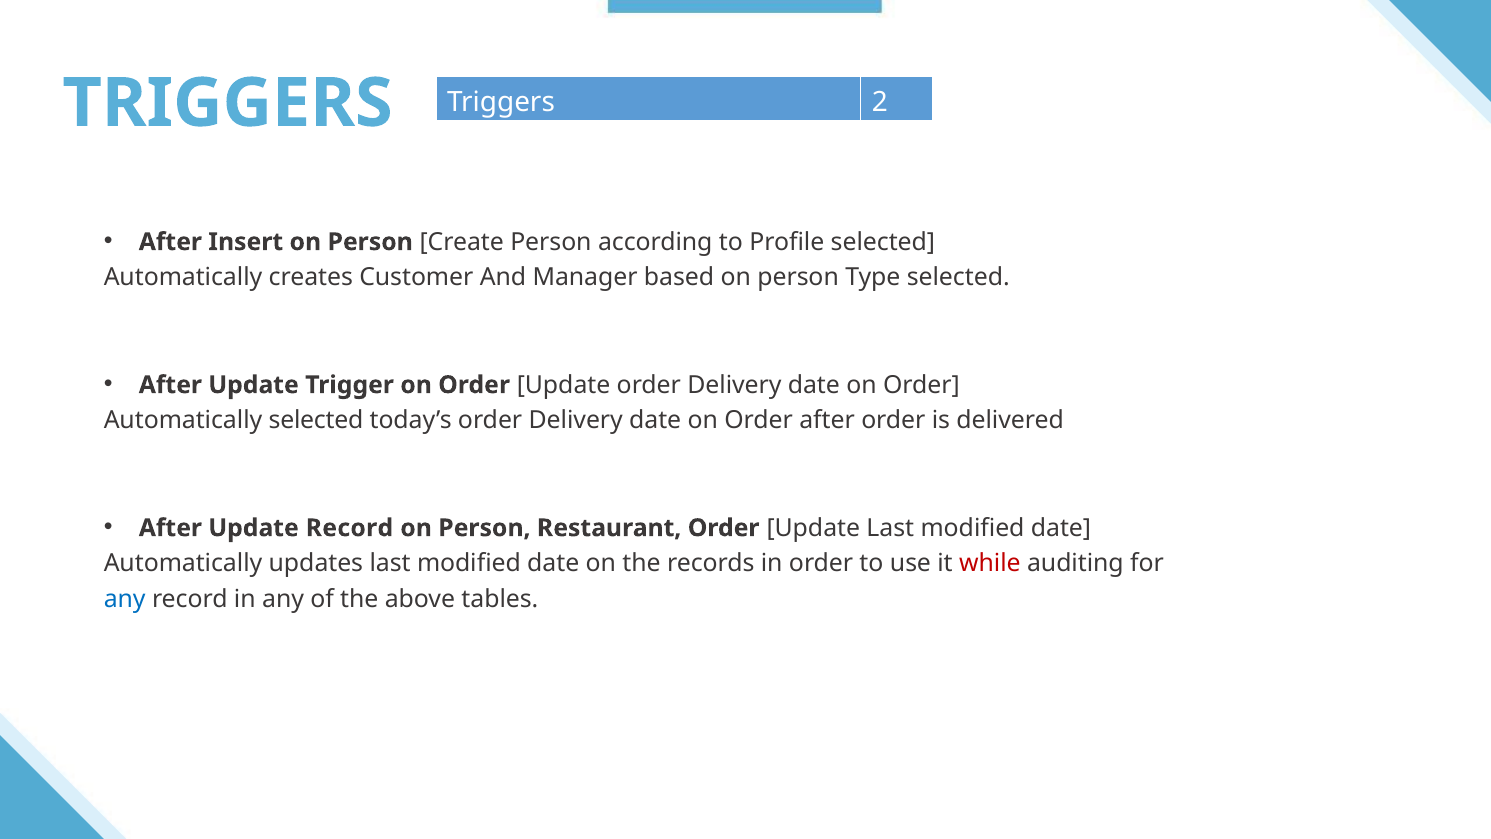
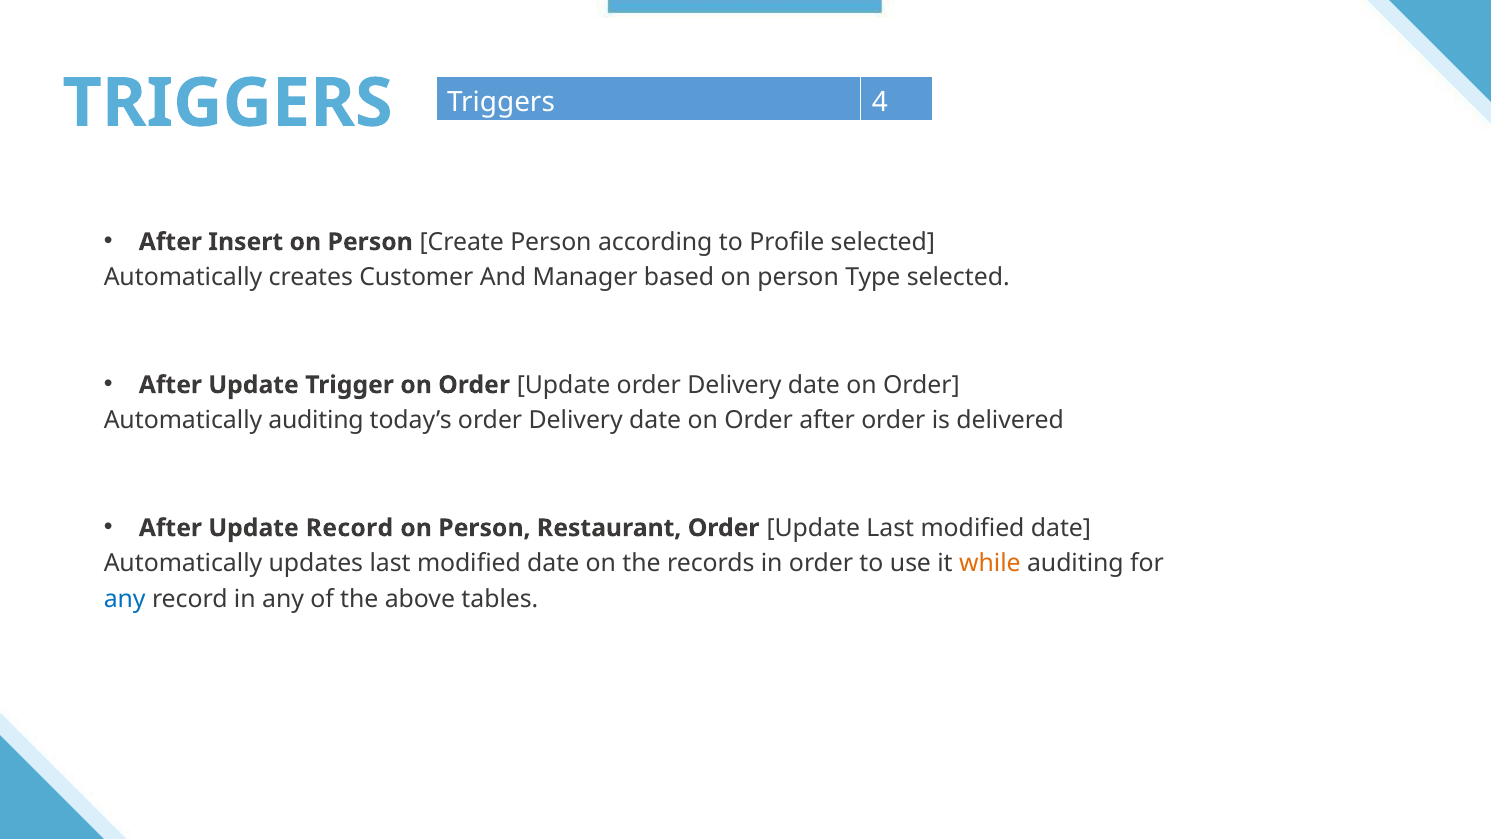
2: 2 -> 4 (880, 102)
Automatically selected: selected -> auditing (316, 421)
while colour: red -> orange (990, 564)
